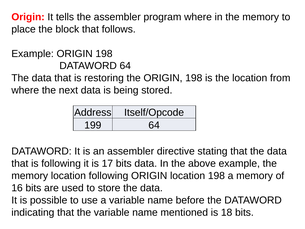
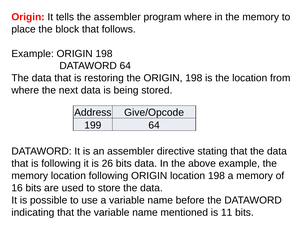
Itself/Opcode: Itself/Opcode -> Give/Opcode (154, 113)
17: 17 -> 26 (107, 163)
18: 18 -> 11 (227, 212)
